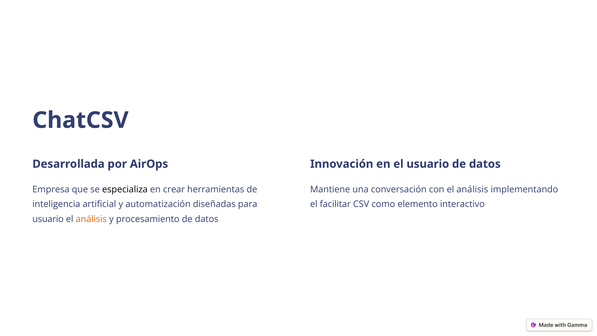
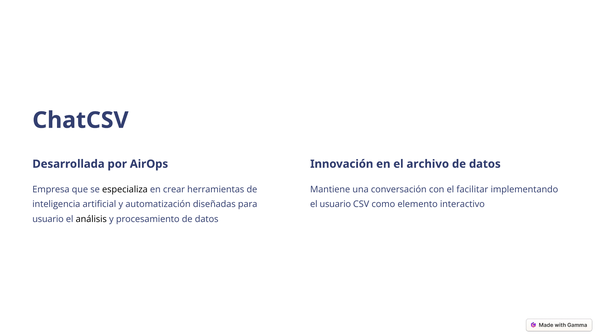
el usuario: usuario -> archivo (428, 164)
con el análisis: análisis -> facilitar (472, 189)
el facilitar: facilitar -> usuario (335, 204)
análisis colour: orange -> black (91, 219)
